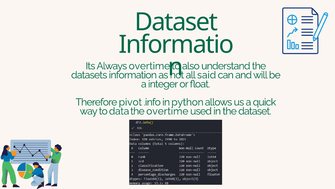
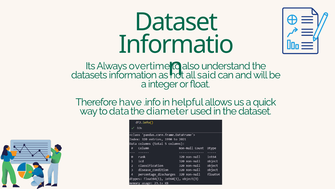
pivot: pivot -> have (130, 102)
python: python -> helpful (187, 102)
the overtime: overtime -> diameter (167, 111)
